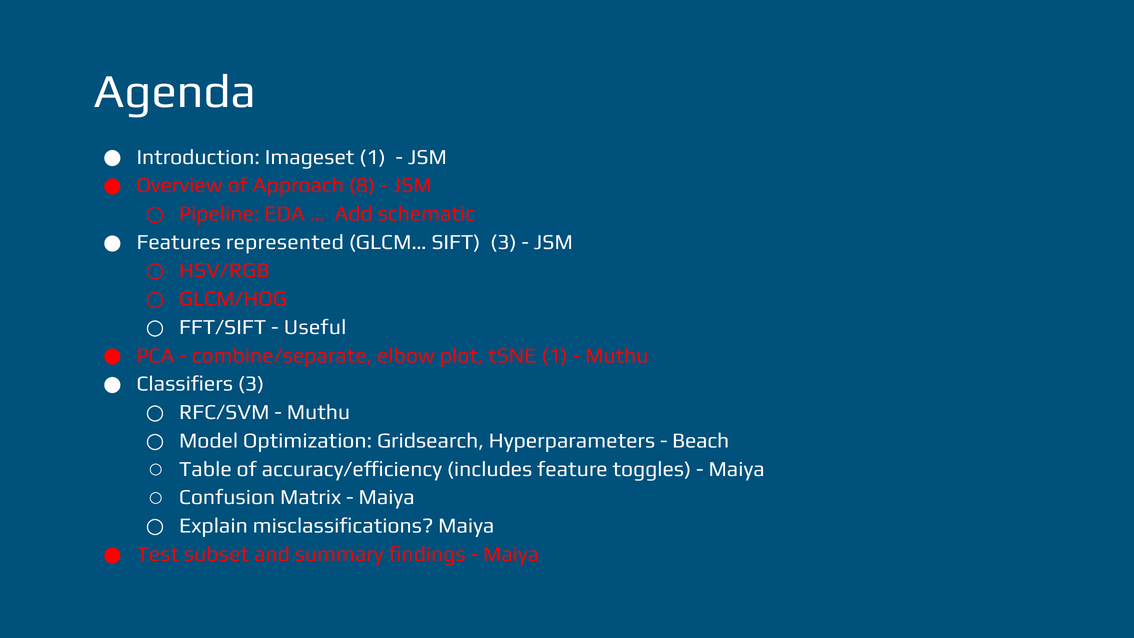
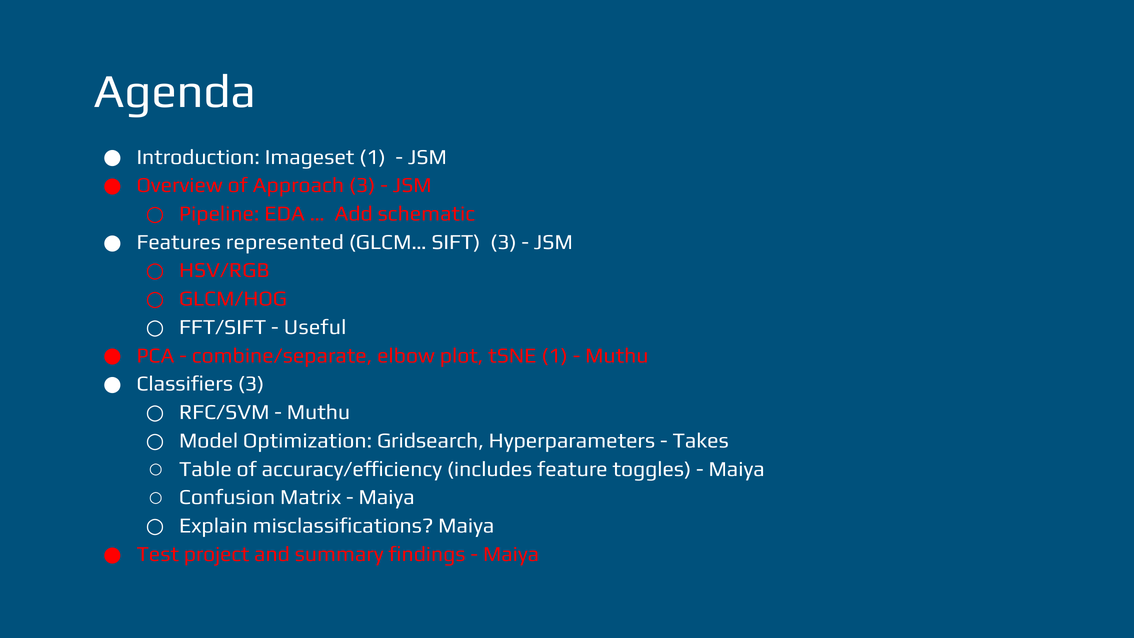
Approach 8: 8 -> 3 (362, 185)
Beach: Beach -> Takes (701, 441)
subset: subset -> project (217, 554)
